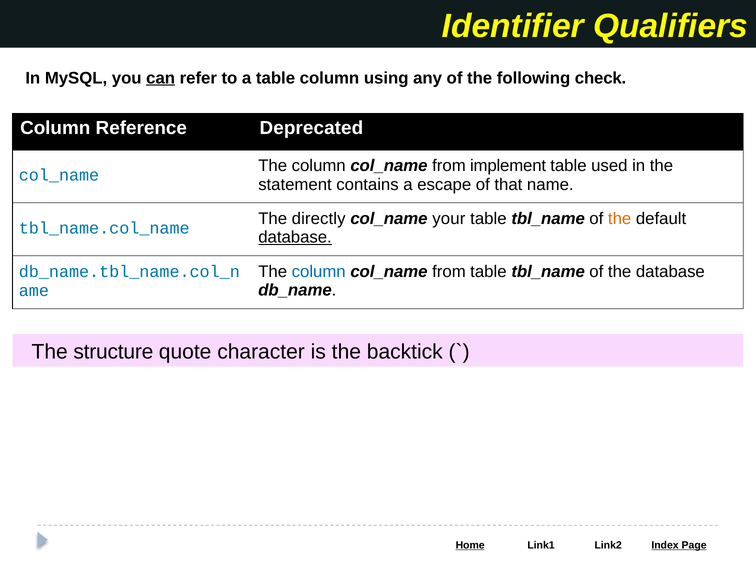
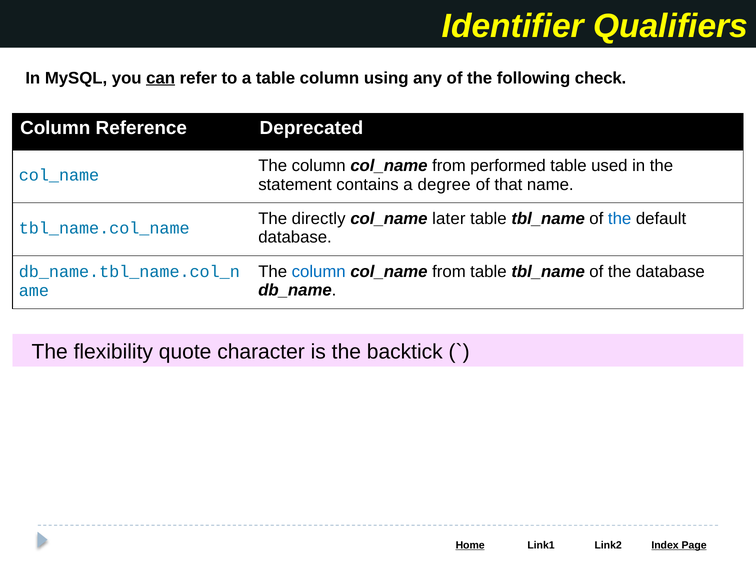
implement: implement -> performed (508, 166)
escape: escape -> degree (444, 184)
your: your -> later (449, 219)
the colour: orange -> blue (620, 219)
database underline: present -> none (295, 237)
structure: structure -> flexibility (113, 352)
